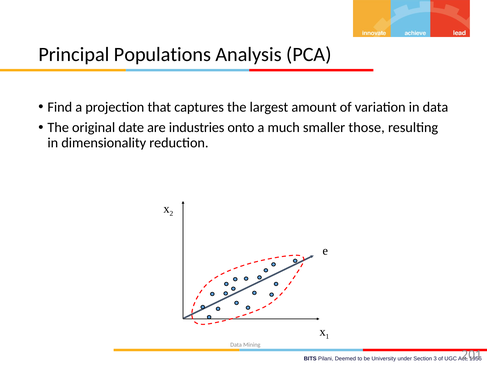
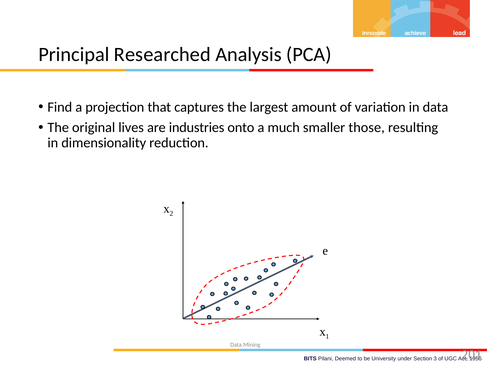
Populations: Populations -> Researched (162, 55)
date: date -> lives (131, 128)
